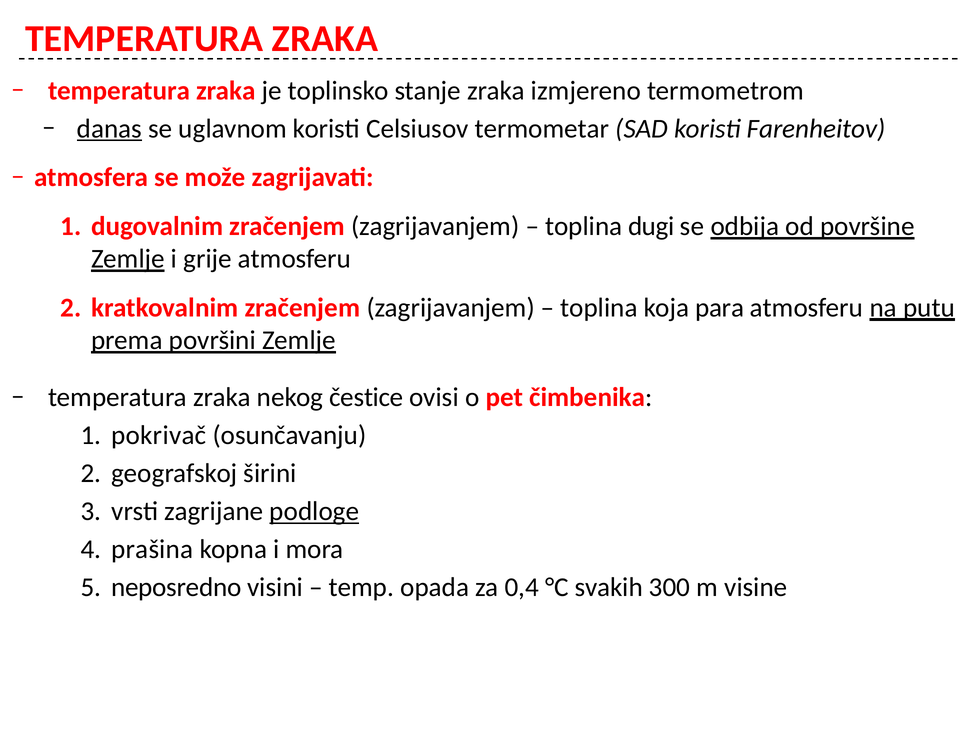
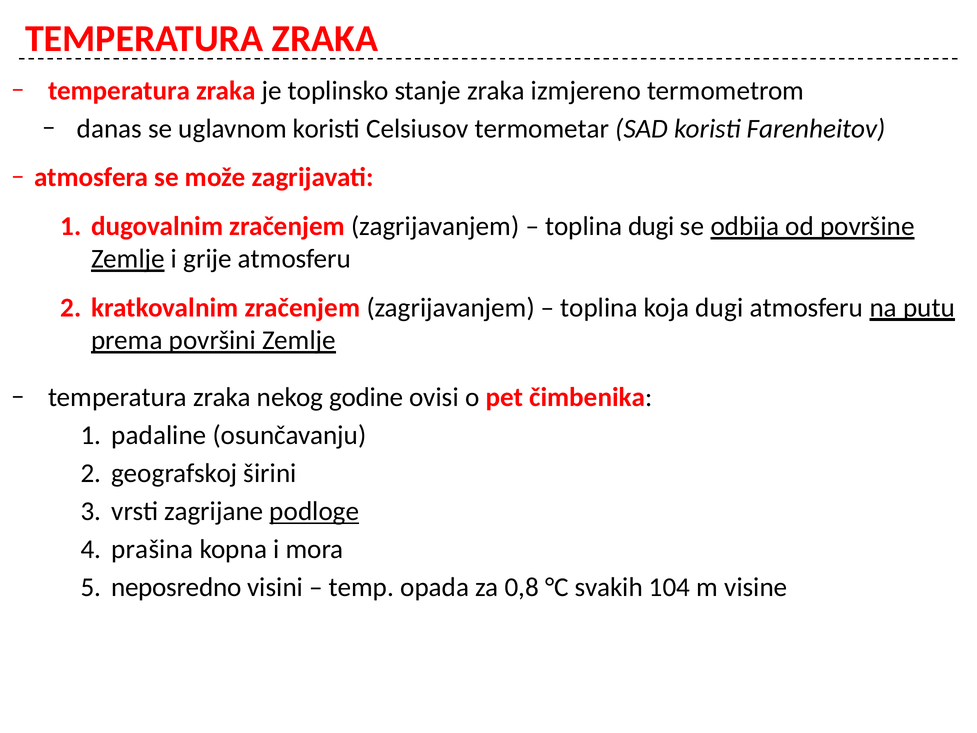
danas underline: present -> none (109, 129)
koja para: para -> dugi (719, 308)
čestice: čestice -> godine (366, 397)
pokrivač: pokrivač -> padaline (159, 435)
0,4: 0,4 -> 0,8 (522, 587)
300: 300 -> 104 (670, 587)
